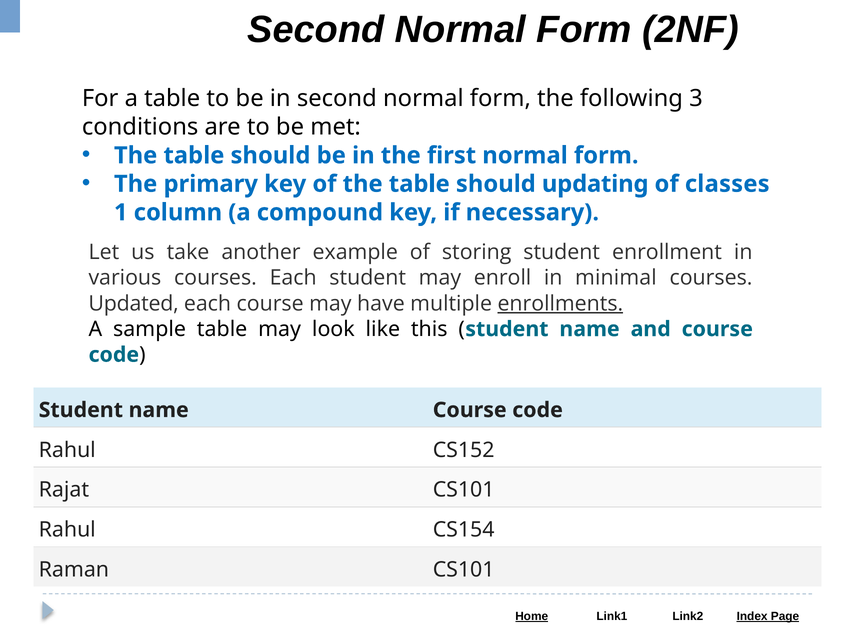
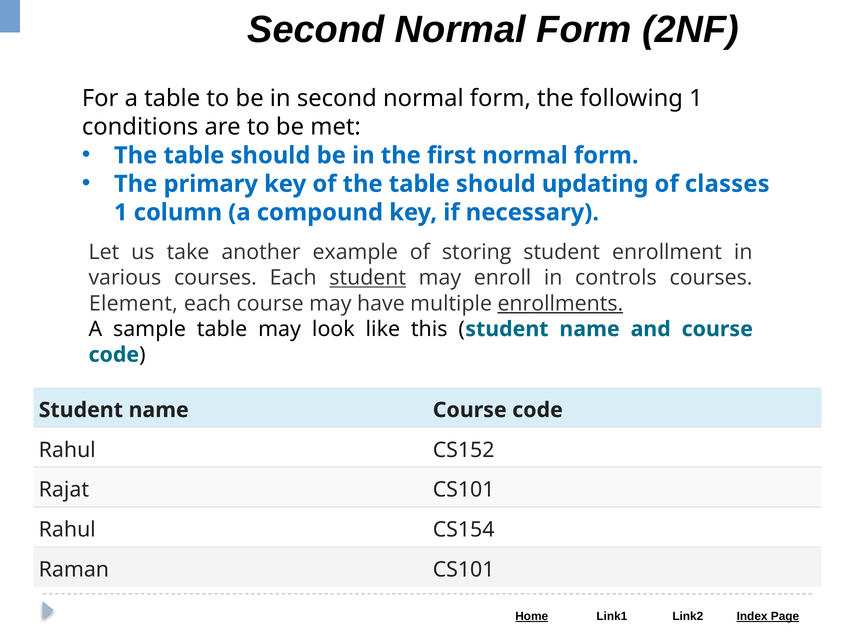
following 3: 3 -> 1 (696, 98)
student underline: none -> present (368, 278)
minimal: minimal -> controls (616, 278)
Updated: Updated -> Element (133, 304)
